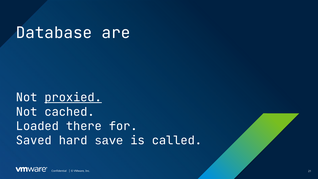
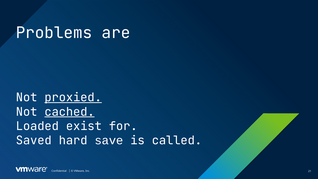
Database: Database -> Problems (54, 33)
cached underline: none -> present (70, 112)
there: there -> exist (84, 126)
